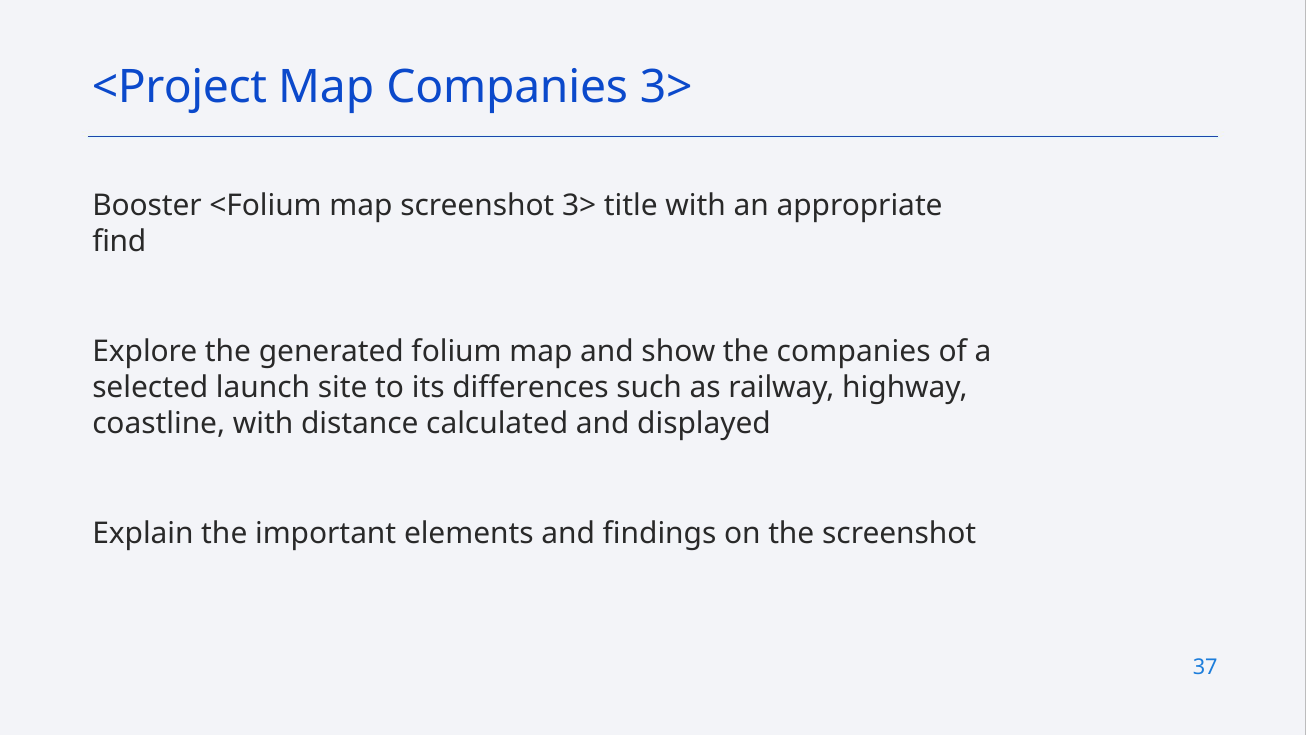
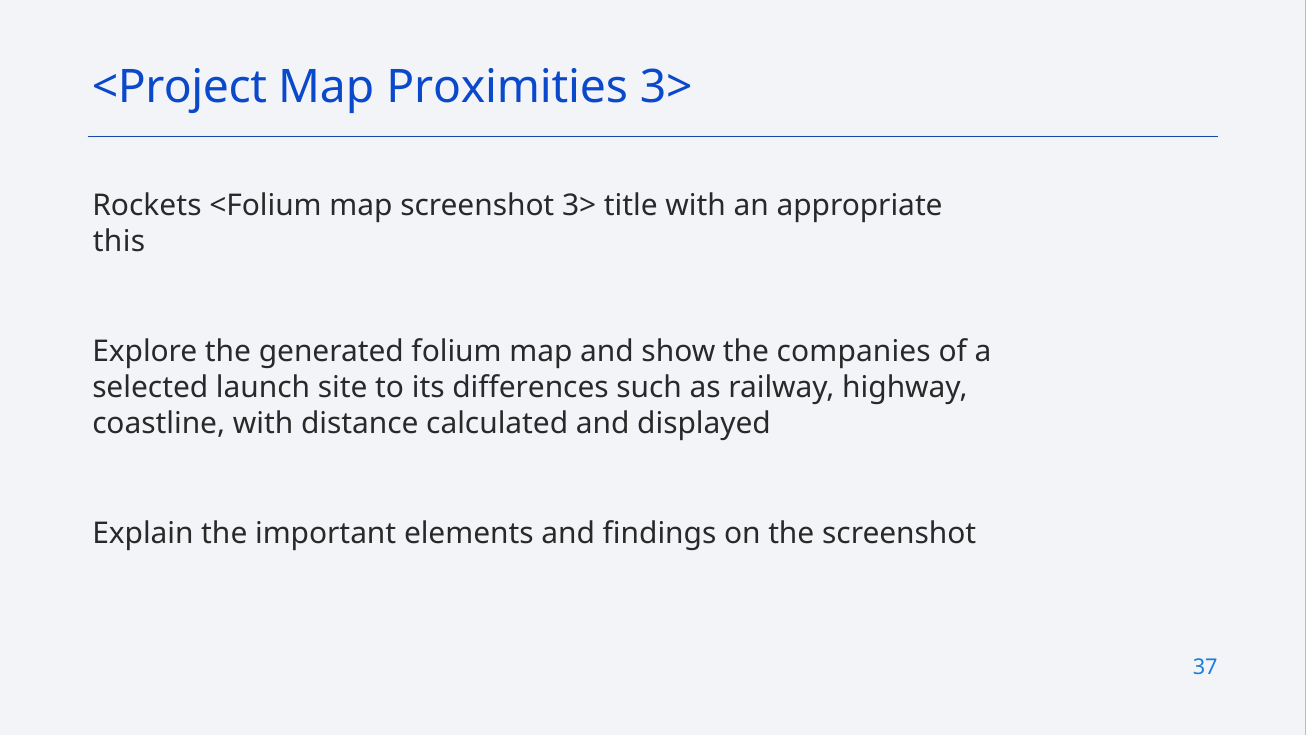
Map Companies: Companies -> Proximities (507, 87)
Booster: Booster -> Rockets (147, 206)
find: find -> this (119, 242)
